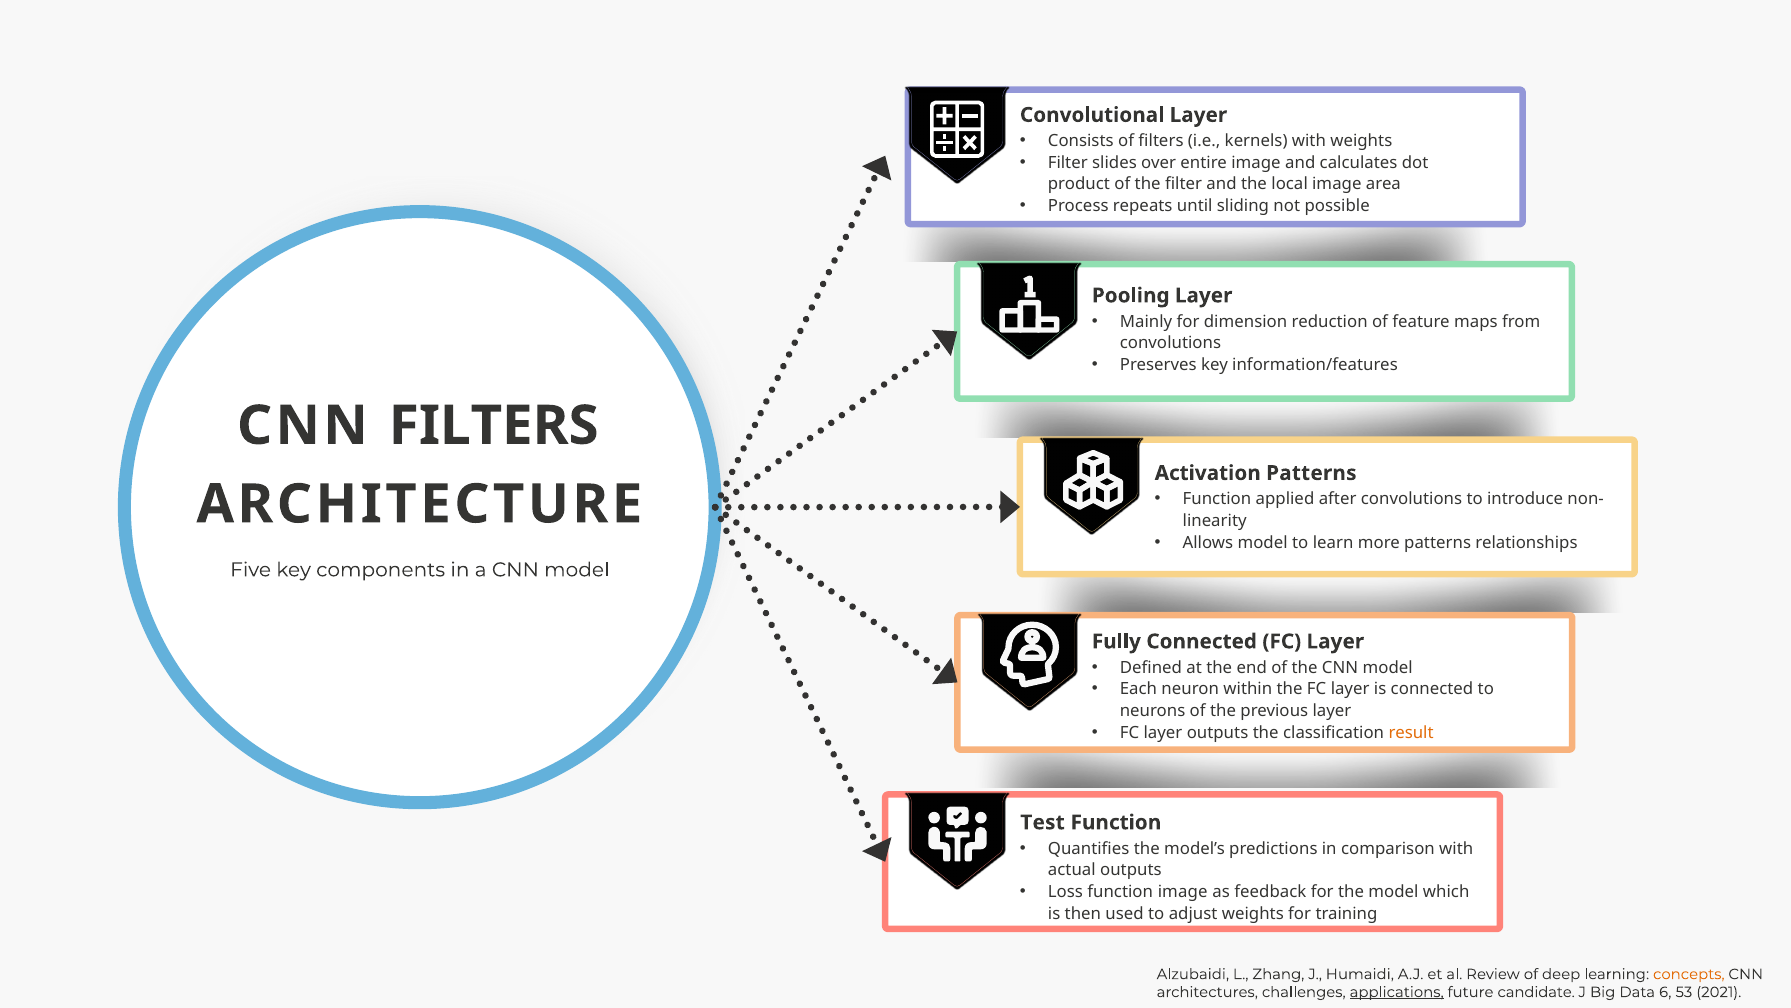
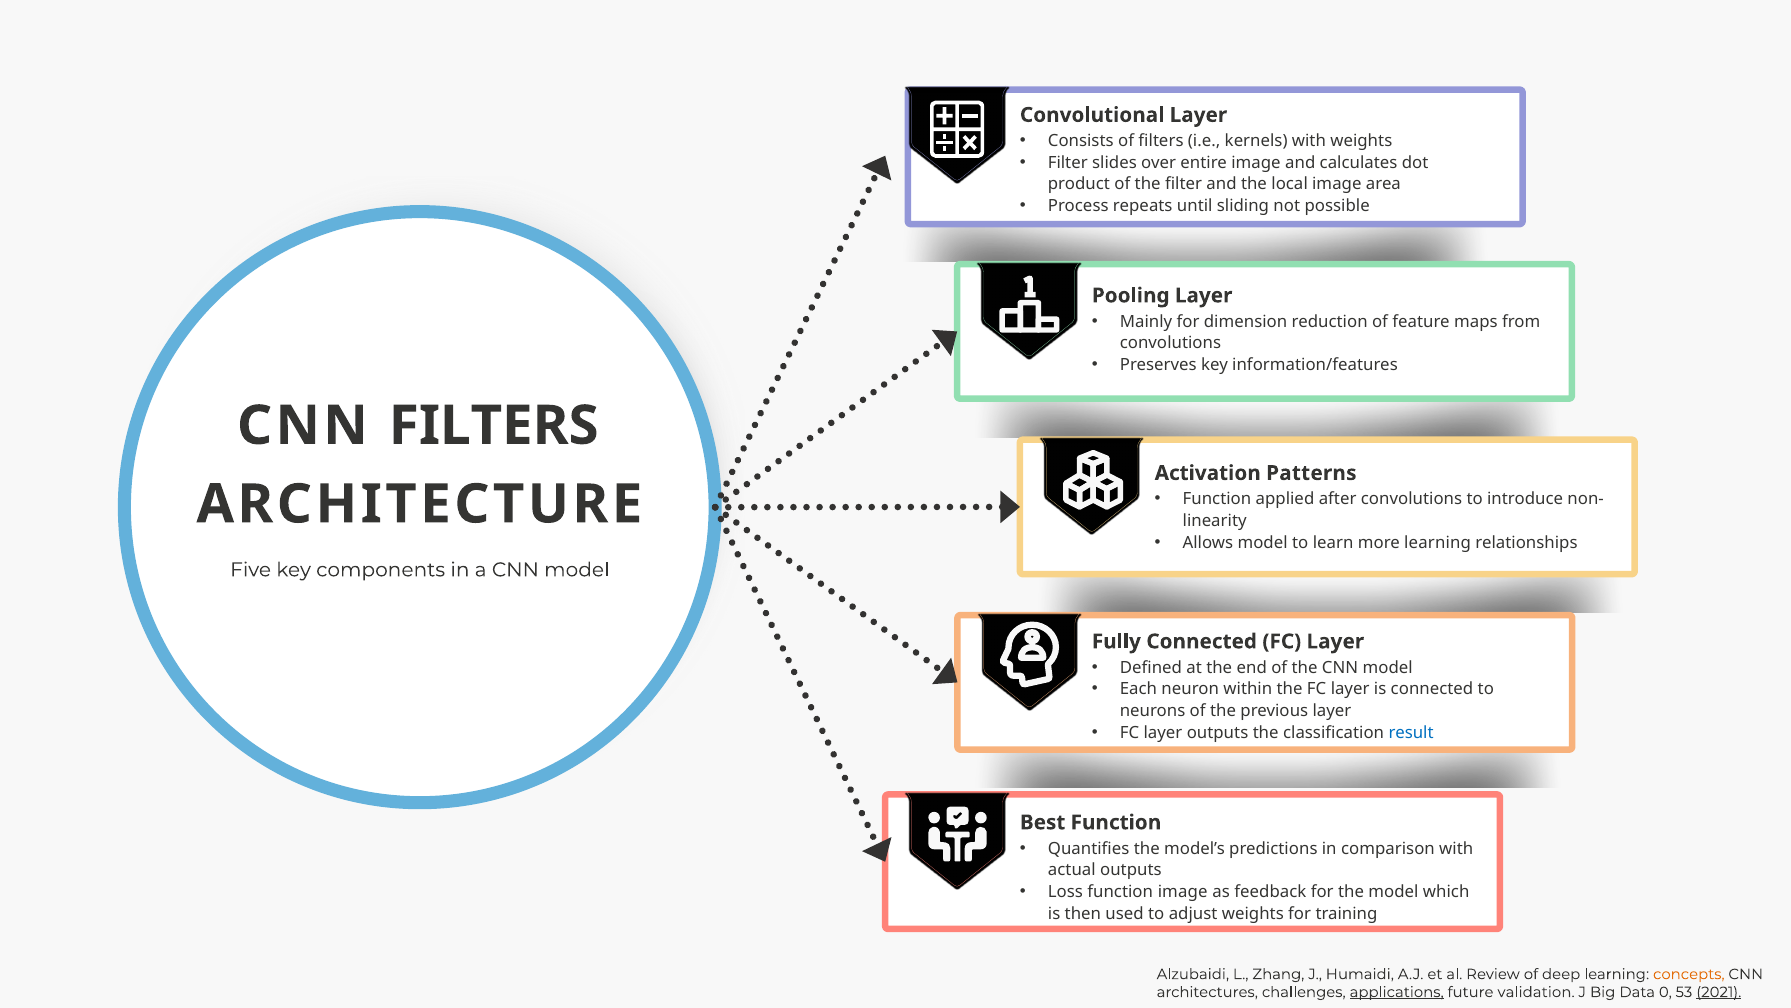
more patterns: patterns -> learning (1438, 542)
result colour: orange -> blue (1411, 732)
Test: Test -> Best (1043, 822)
candidate: candidate -> validation (1536, 992)
6: 6 -> 0 (1665, 992)
2021 underline: none -> present (1719, 992)
